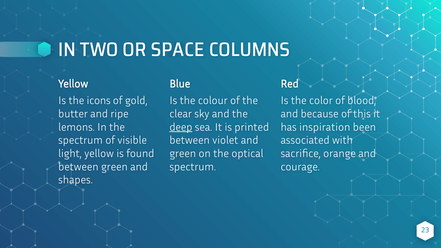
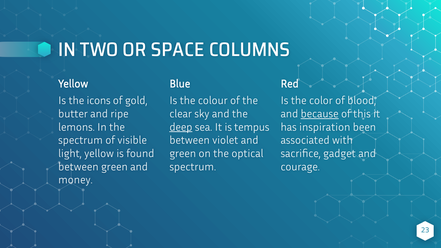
because underline: none -> present (320, 114)
printed: printed -> tempus (252, 127)
orange: orange -> gadget (339, 154)
shapes: shapes -> money (75, 180)
